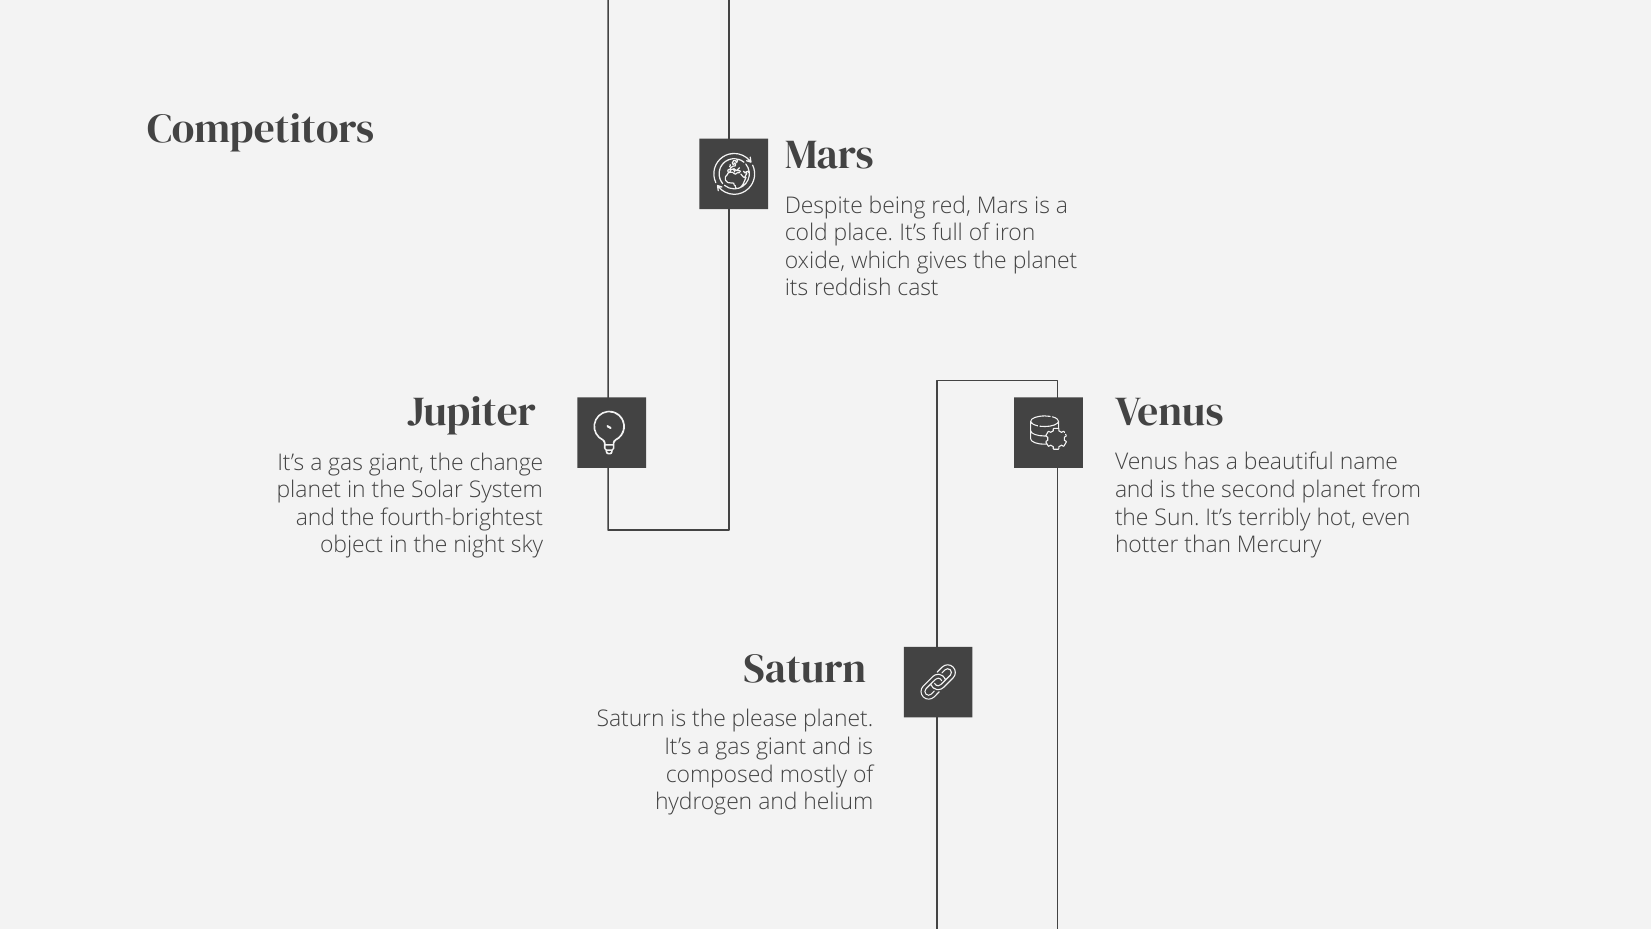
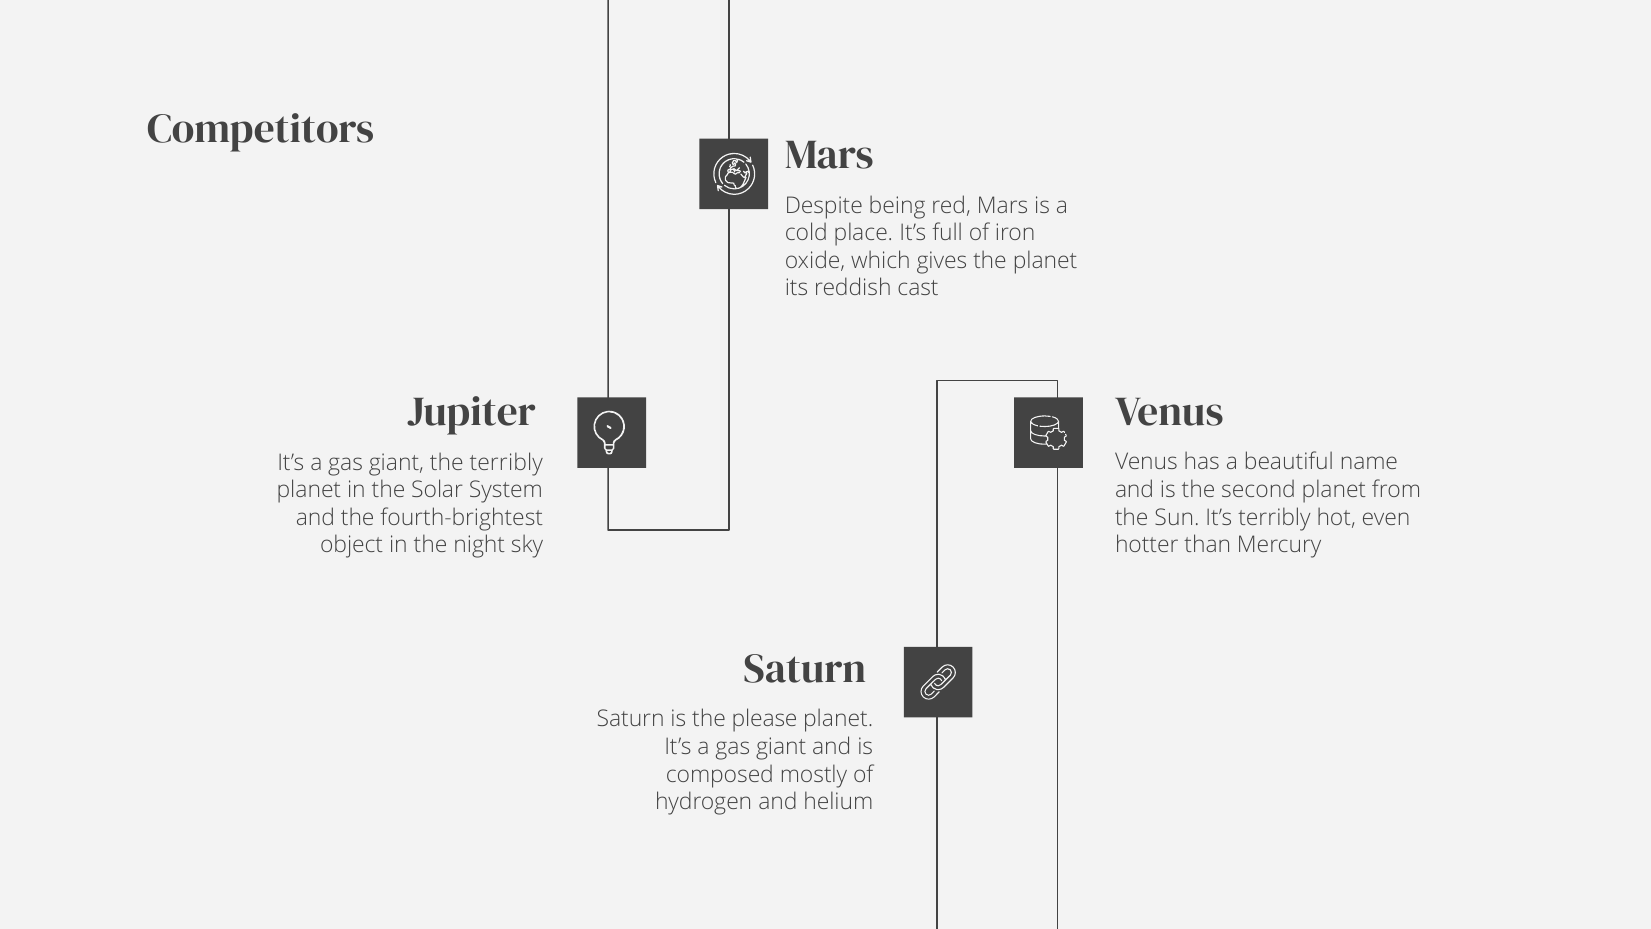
the change: change -> terribly (506, 462)
